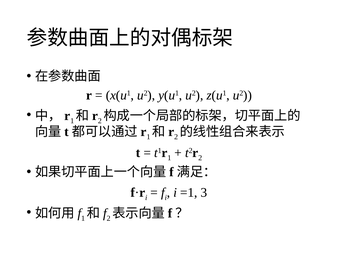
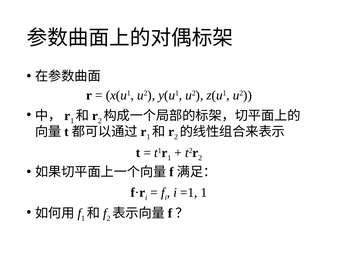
=1 3: 3 -> 1 (204, 192)
